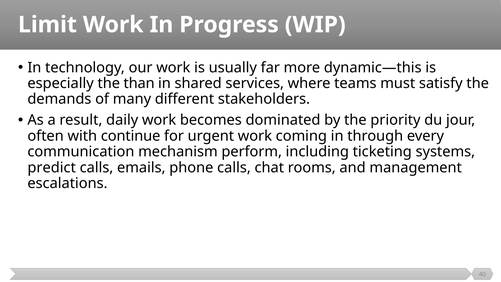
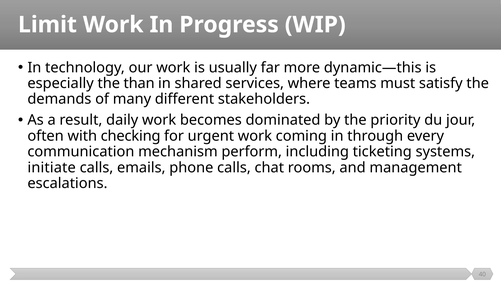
continue: continue -> checking (131, 136)
predict: predict -> initiate (52, 167)
